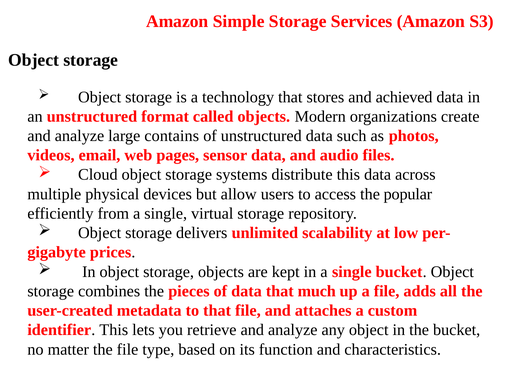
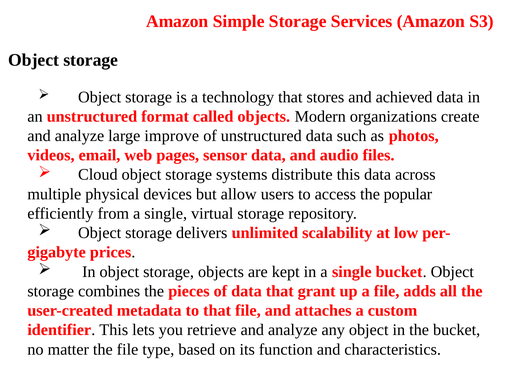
contains: contains -> improve (172, 136)
much: much -> grant (317, 291)
